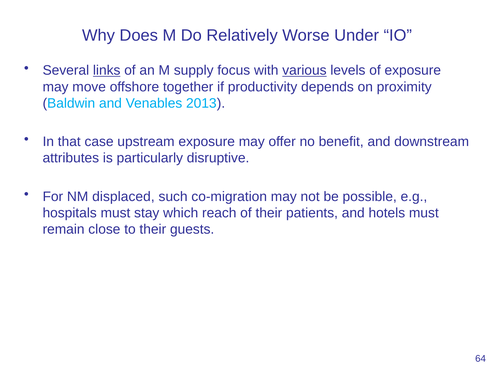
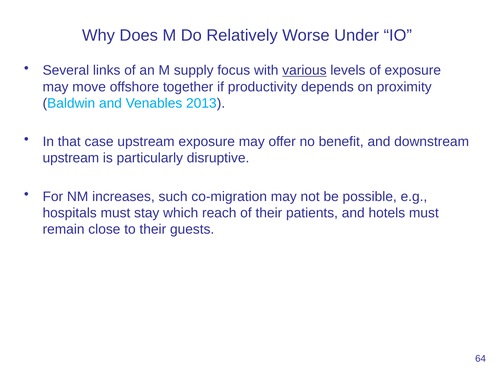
links underline: present -> none (107, 71)
attributes: attributes -> upstream (71, 158)
displaced: displaced -> increases (123, 197)
